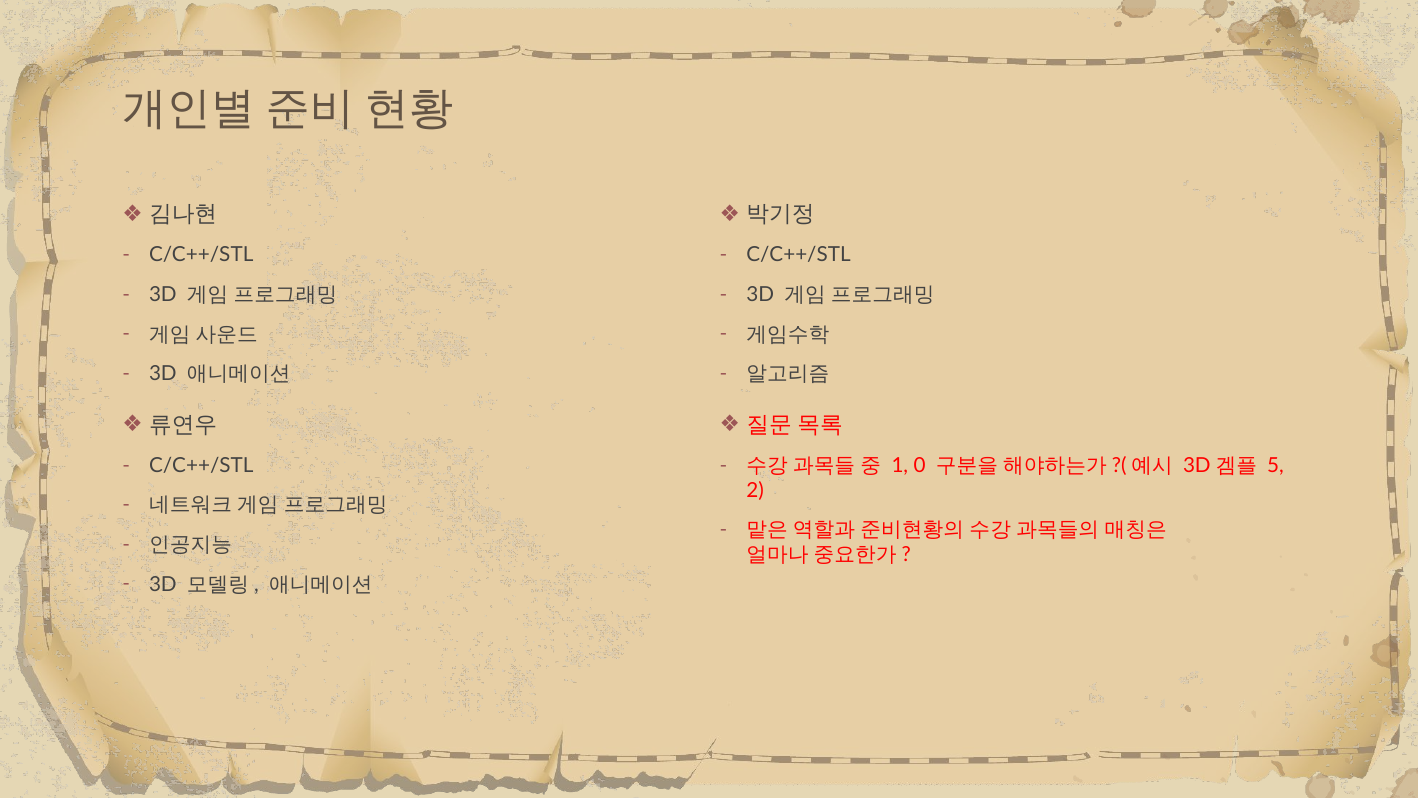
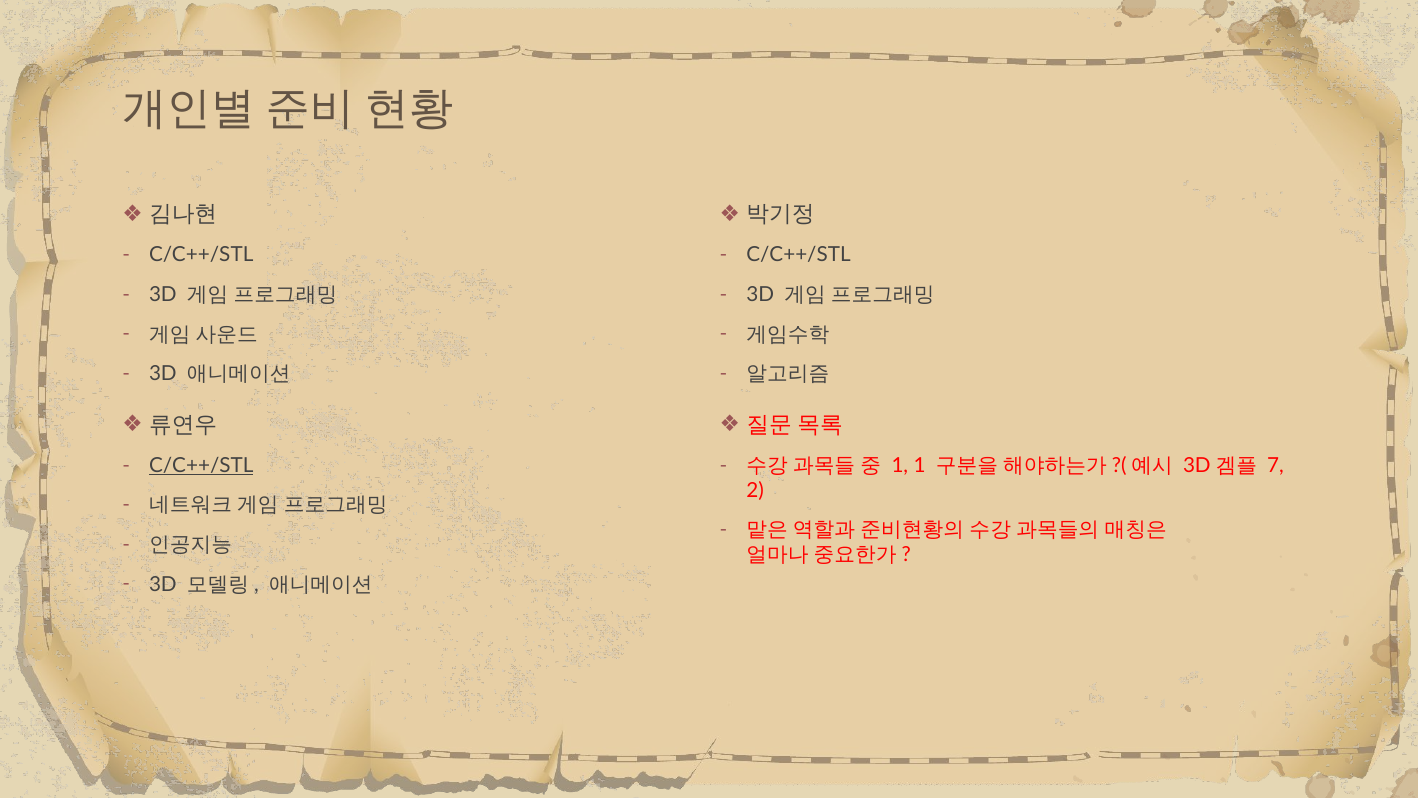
C/C++/STL underline: none -> present (201, 465)
1 0: 0 -> 1 (920, 465)
5: 5 -> 7 (1275, 465)
